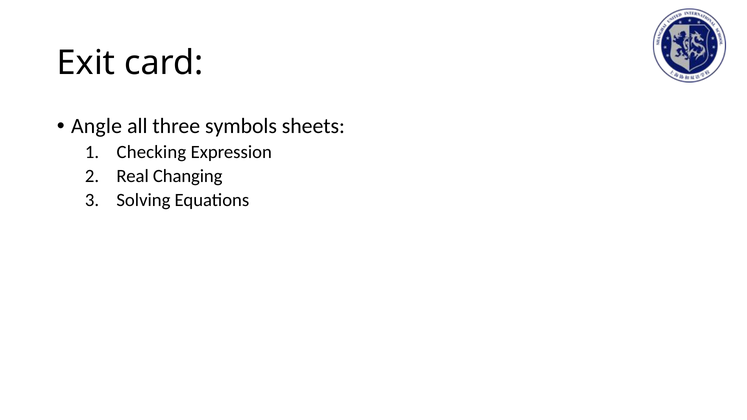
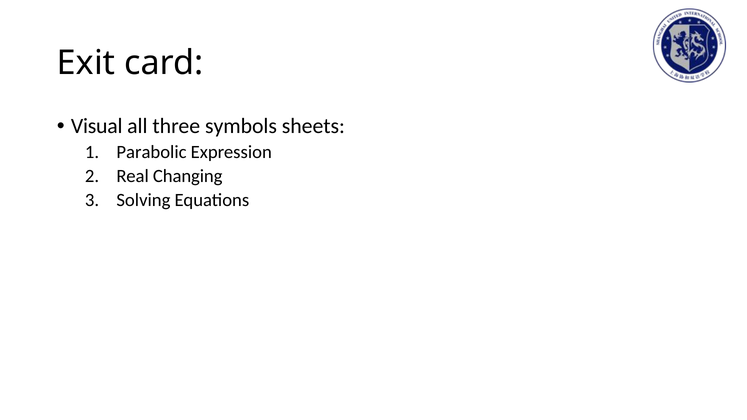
Angle: Angle -> Visual (97, 126)
Checking: Checking -> Parabolic (152, 152)
